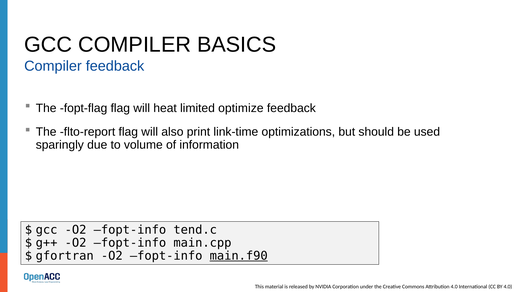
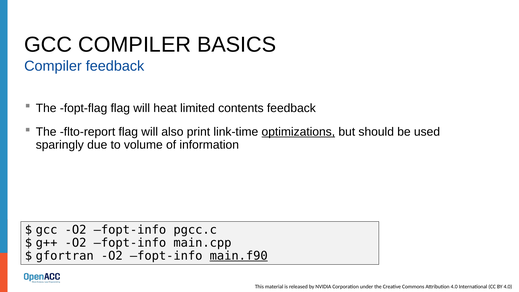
optimize: optimize -> contents (241, 108)
optimizations underline: none -> present (298, 132)
tend.c: tend.c -> pgcc.c (195, 230)
